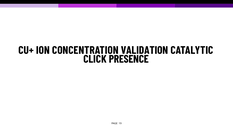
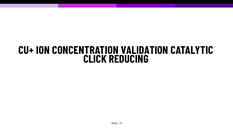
PRESENCE: PRESENCE -> REDUCING (129, 59)
